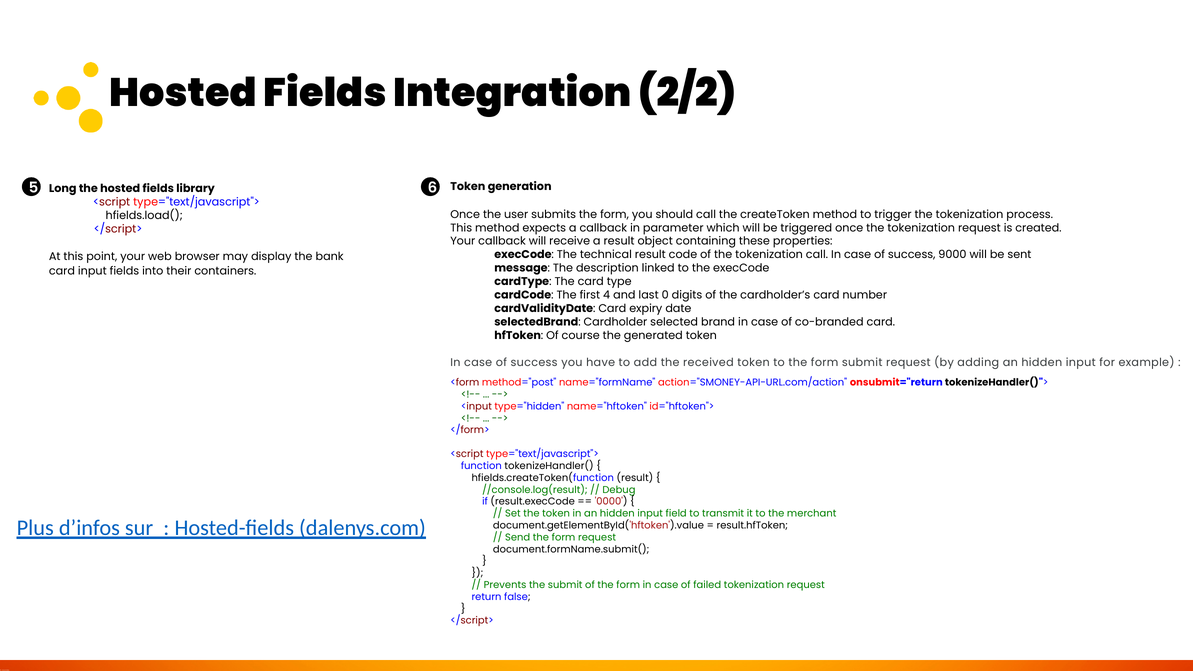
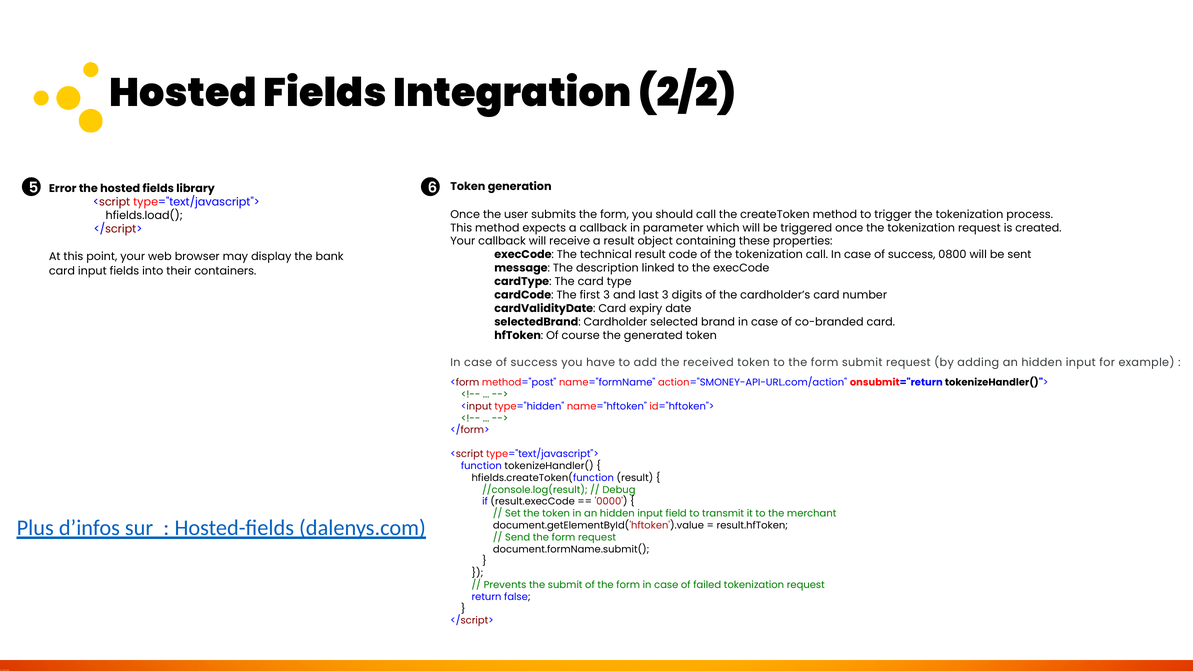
Long: Long -> Error (63, 189)
9000: 9000 -> 0800 (952, 255)
first 4: 4 -> 3 (607, 295)
last 0: 0 -> 3 (665, 295)
